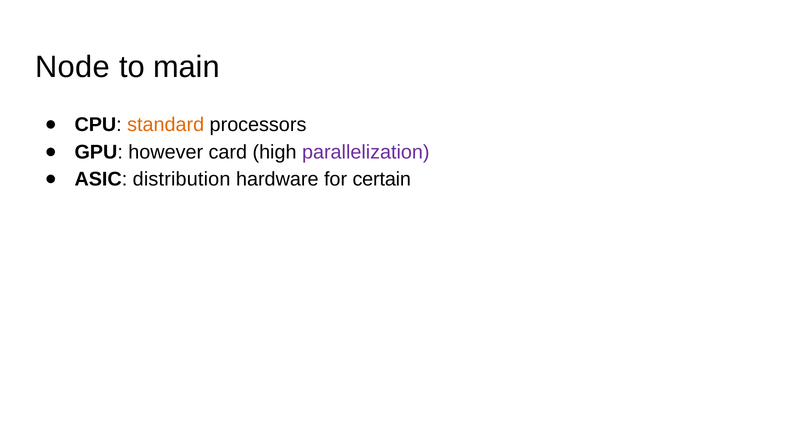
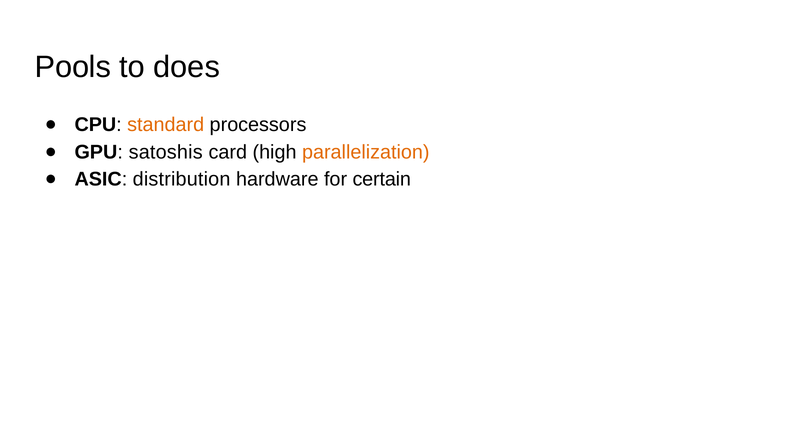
Node: Node -> Pools (73, 67)
main: main -> does (187, 67)
however: however -> satoshis (166, 152)
parallelization colour: purple -> orange (366, 152)
